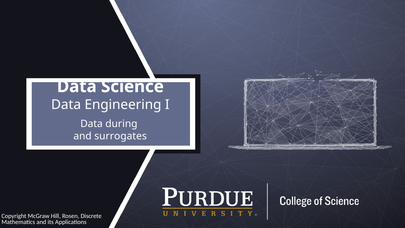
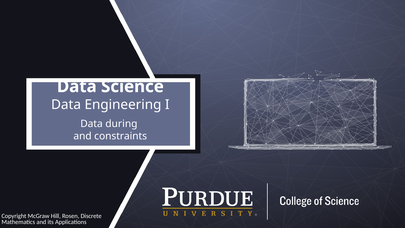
surrogates: surrogates -> constraints (121, 136)
